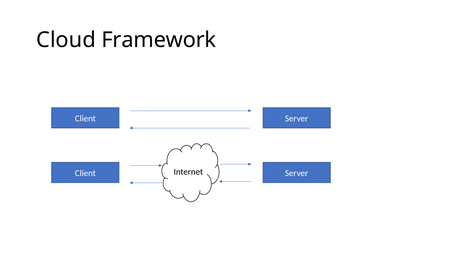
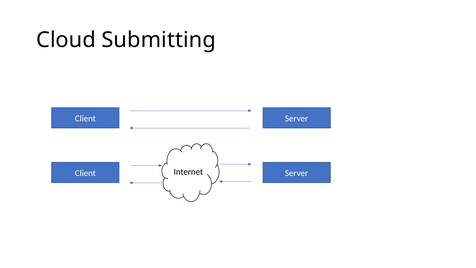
Framework: Framework -> Submitting (159, 40)
